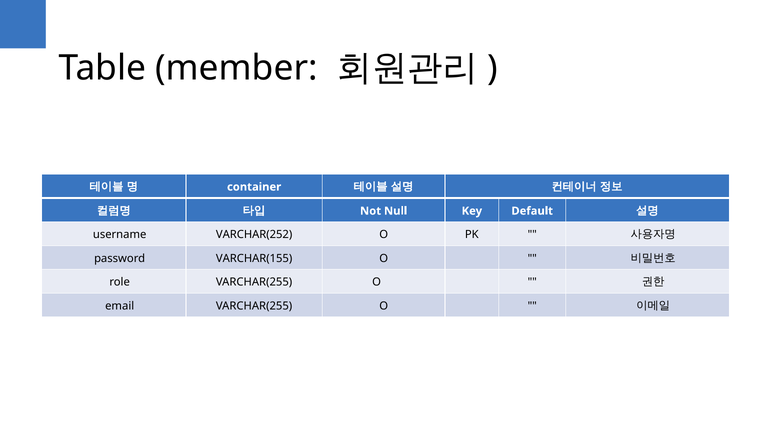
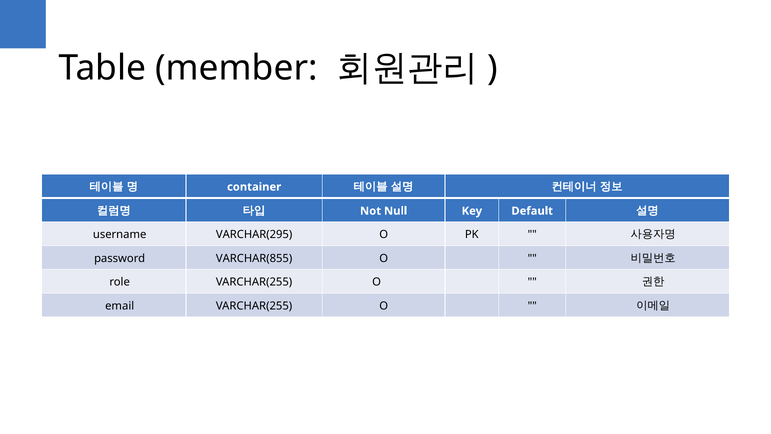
VARCHAR(252: VARCHAR(252 -> VARCHAR(295 (254, 235)
VARCHAR(155: VARCHAR(155 -> VARCHAR(855 (254, 258)
